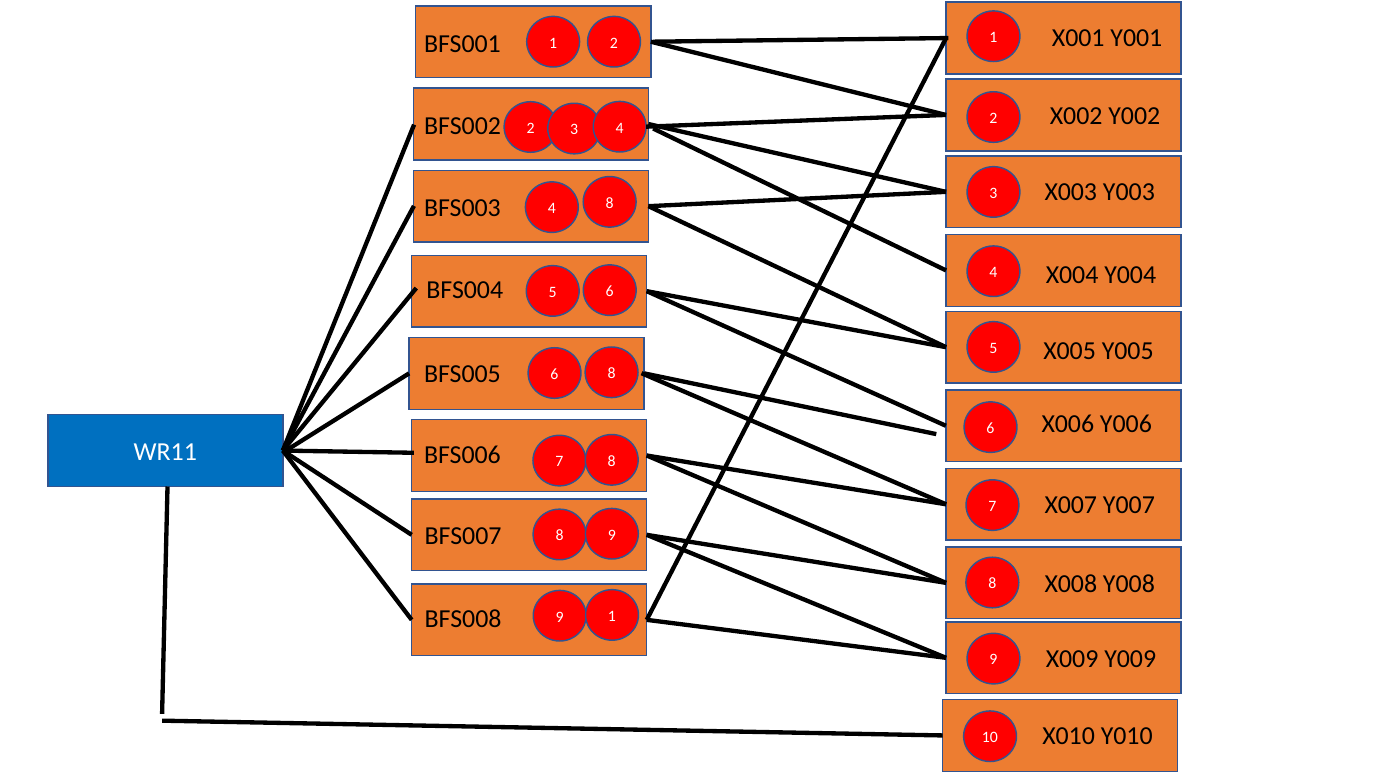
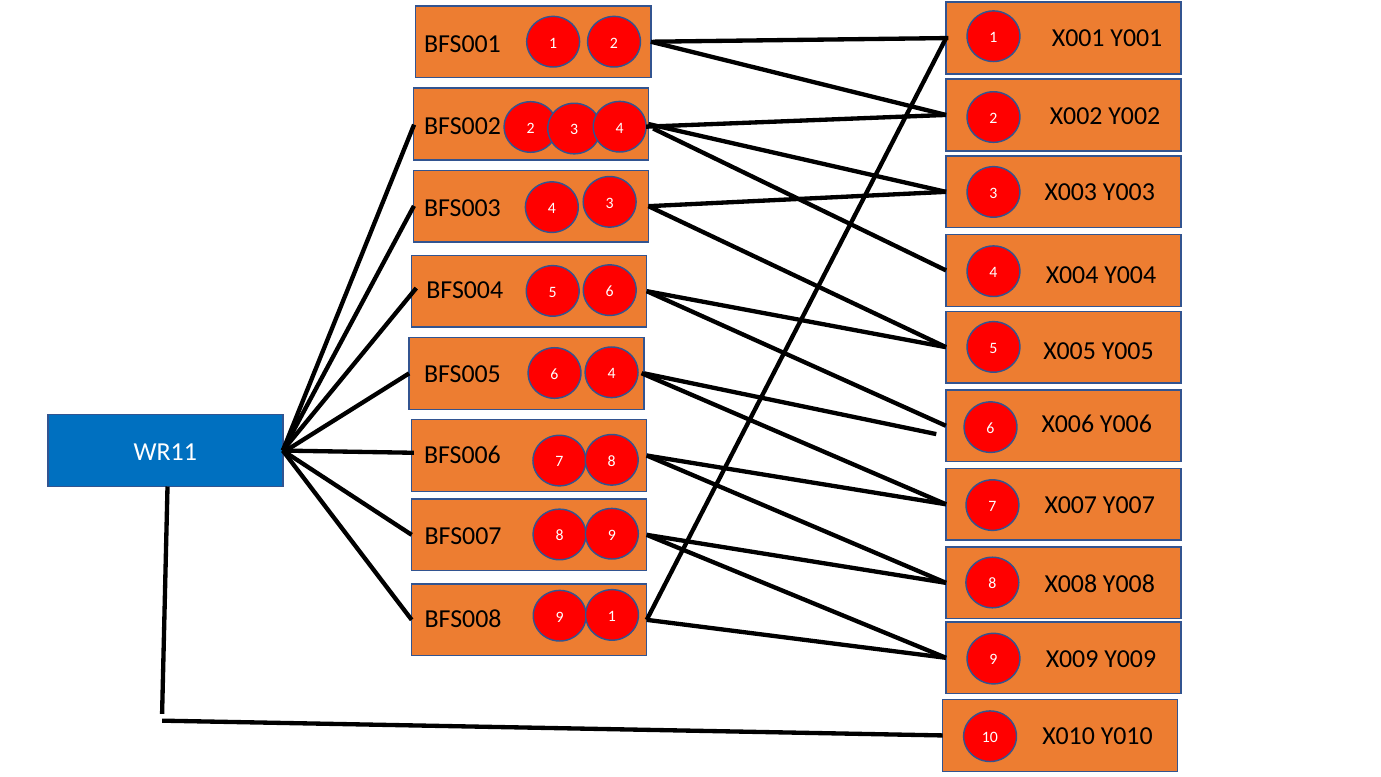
4 8: 8 -> 3 (610, 203)
8: 8 -> 4 (612, 373)
